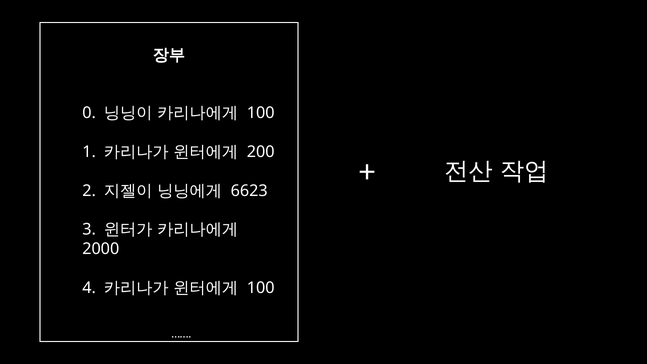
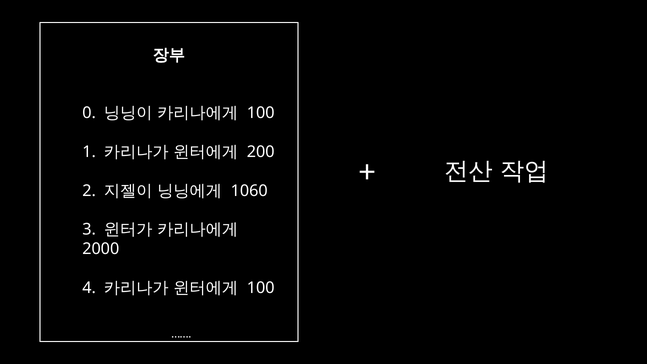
6623: 6623 -> 1060 (249, 191)
